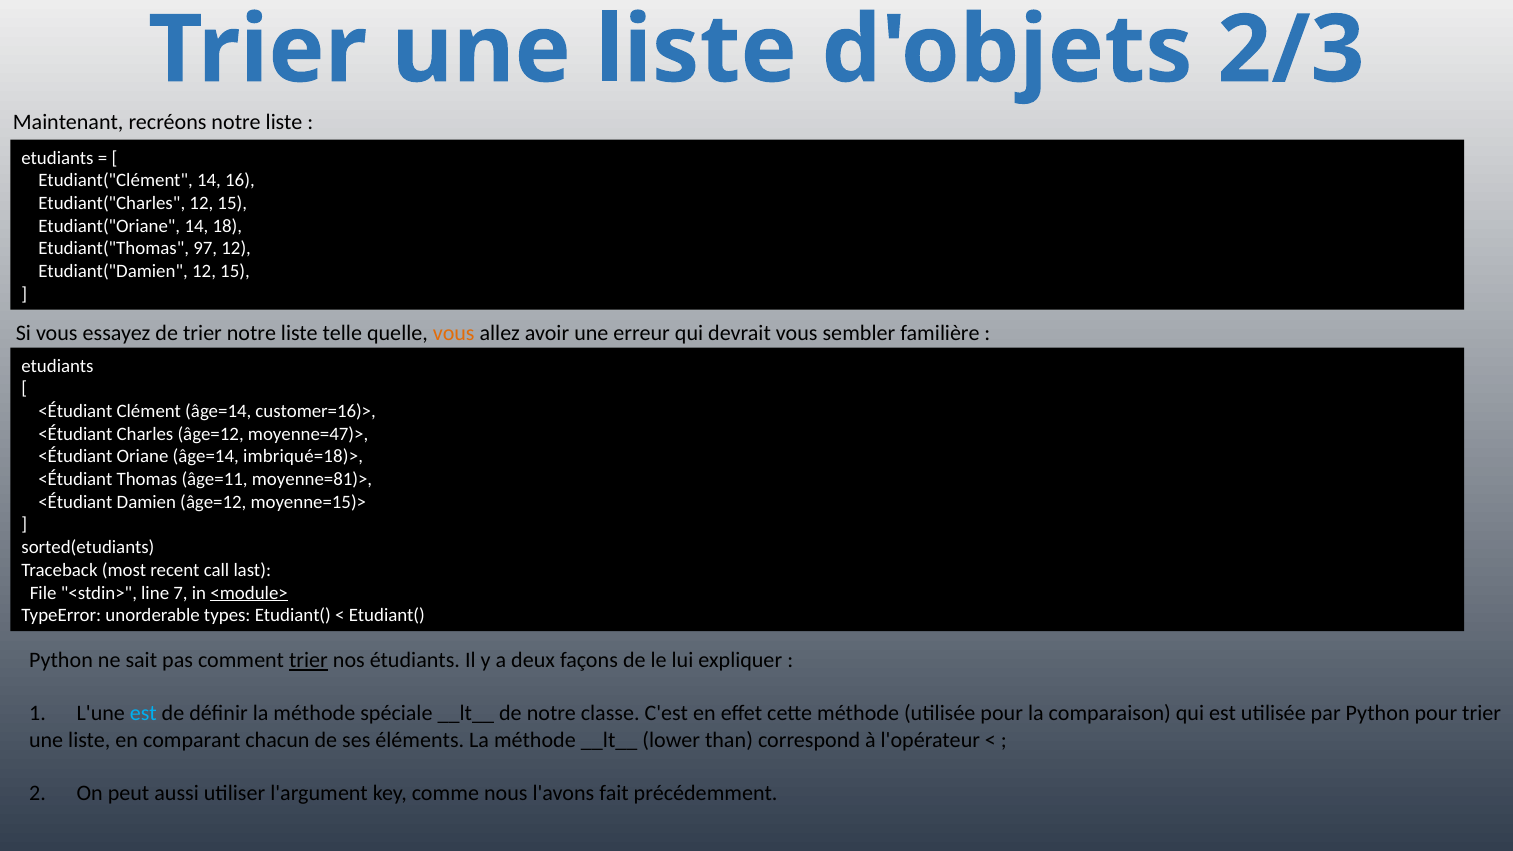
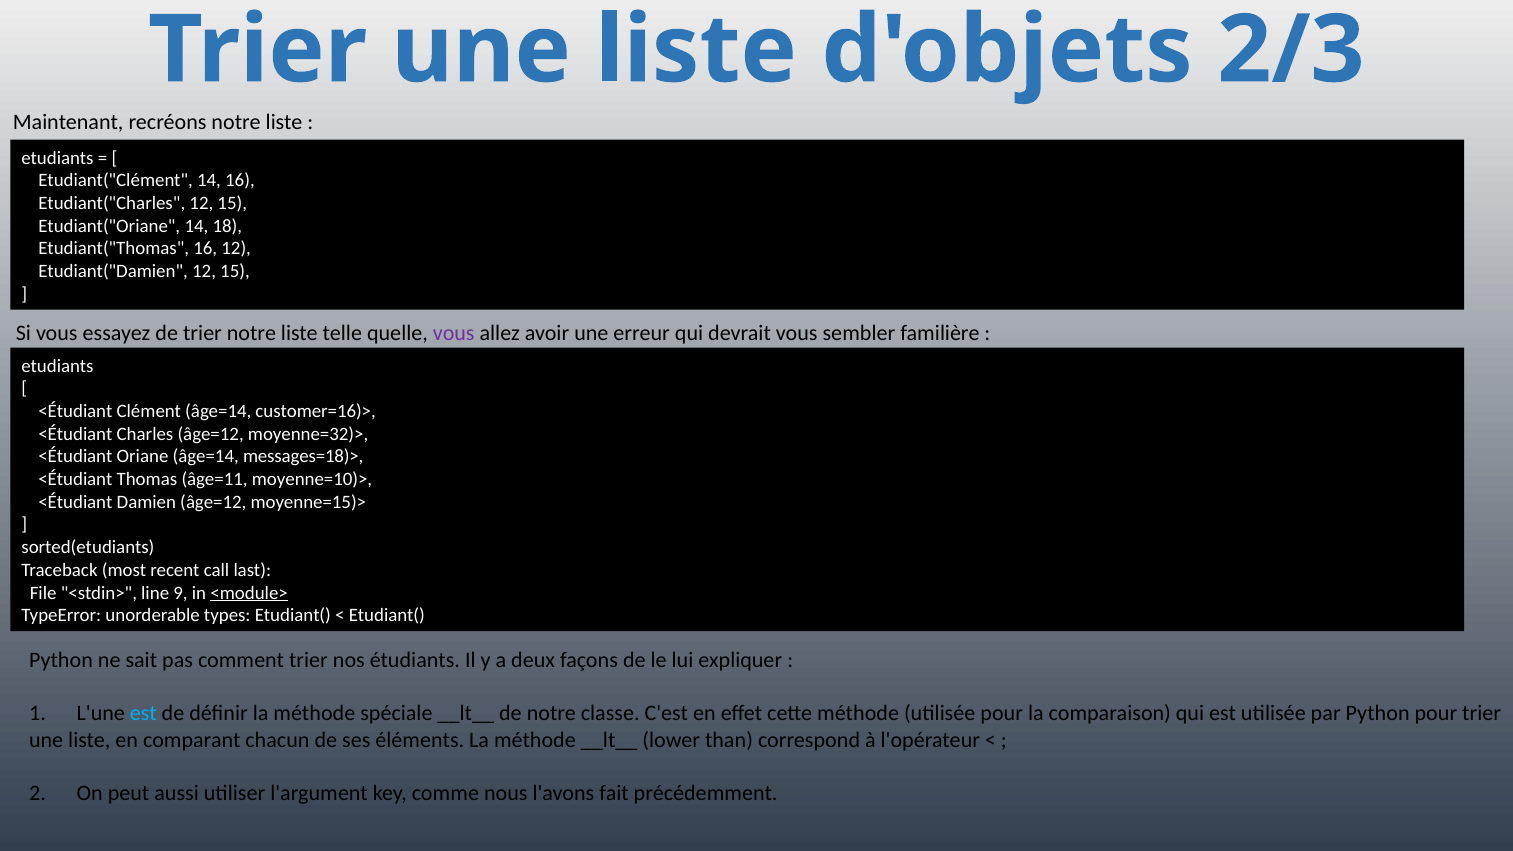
Etudiant("Thomas 97: 97 -> 16 (205, 249)
vous colour: orange -> purple (454, 334)
moyenne=47)>: moyenne=47)> -> moyenne=32)> (308, 434)
imbriqué=18)>: imbriqué=18)> -> messages=18)> (303, 457)
moyenne=81)>: moyenne=81)> -> moyenne=10)> (312, 479)
7: 7 -> 9 (181, 593)
trier underline: present -> none (308, 661)
